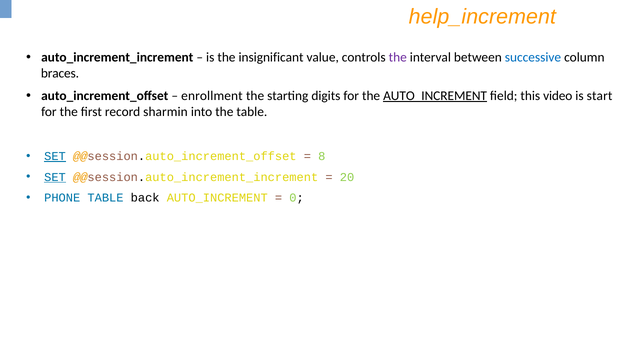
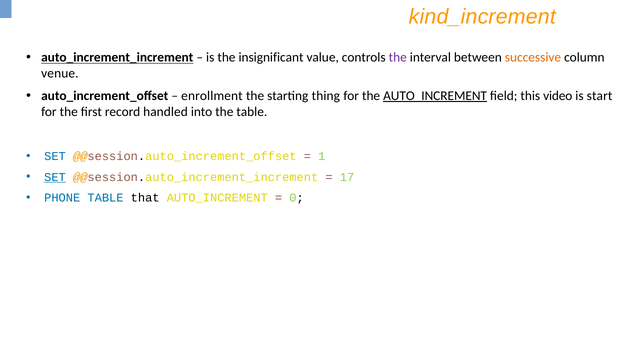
help_increment: help_increment -> kind_increment (482, 17)
auto_increment_increment underline: none -> present (117, 58)
successive colour: blue -> orange (533, 58)
braces: braces -> venue (60, 74)
digits: digits -> thing (326, 96)
sharmin: sharmin -> handled (165, 112)
SET underline: present -> none (55, 157)
8: 8 -> 1 (322, 157)
20: 20 -> 17 (347, 177)
back: back -> that (145, 198)
